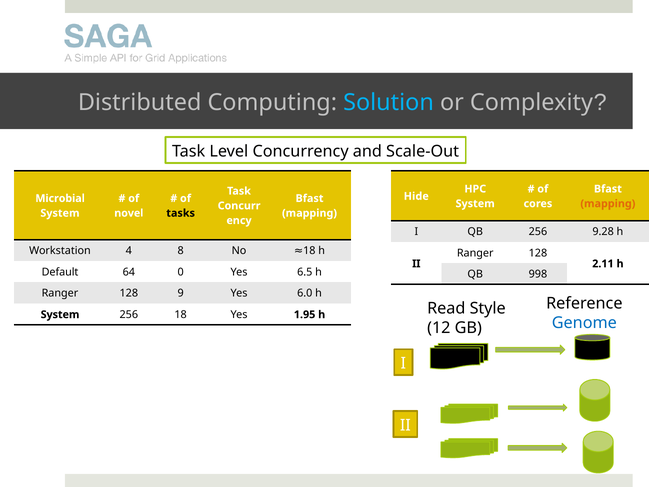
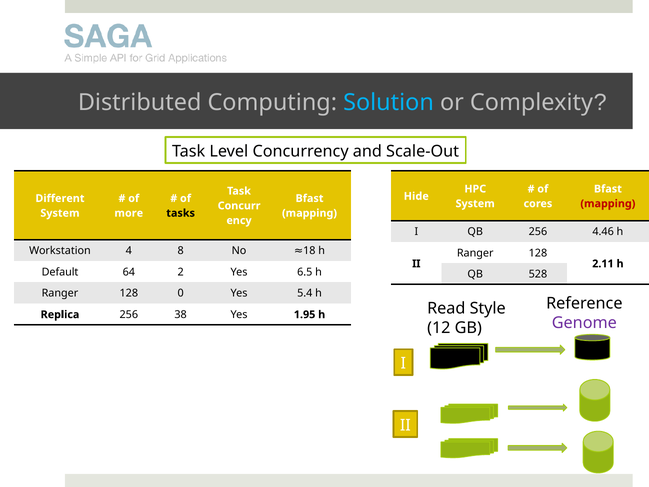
Microbial: Microbial -> Different (60, 198)
mapping colour: orange -> red (608, 204)
novel: novel -> more (129, 213)
9.28: 9.28 -> 4.46 (603, 232)
0: 0 -> 2 (181, 272)
998: 998 -> 528 (538, 274)
9: 9 -> 0 (181, 293)
6.0: 6.0 -> 5.4 (305, 293)
System: System -> Replica (60, 314)
18: 18 -> 38 (181, 314)
Genome colour: blue -> purple (584, 323)
